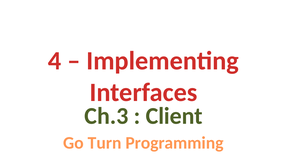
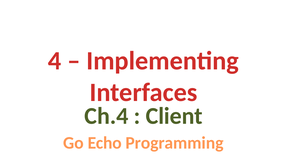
Ch.3: Ch.3 -> Ch.4 (106, 116)
Turn: Turn -> Echo (105, 142)
